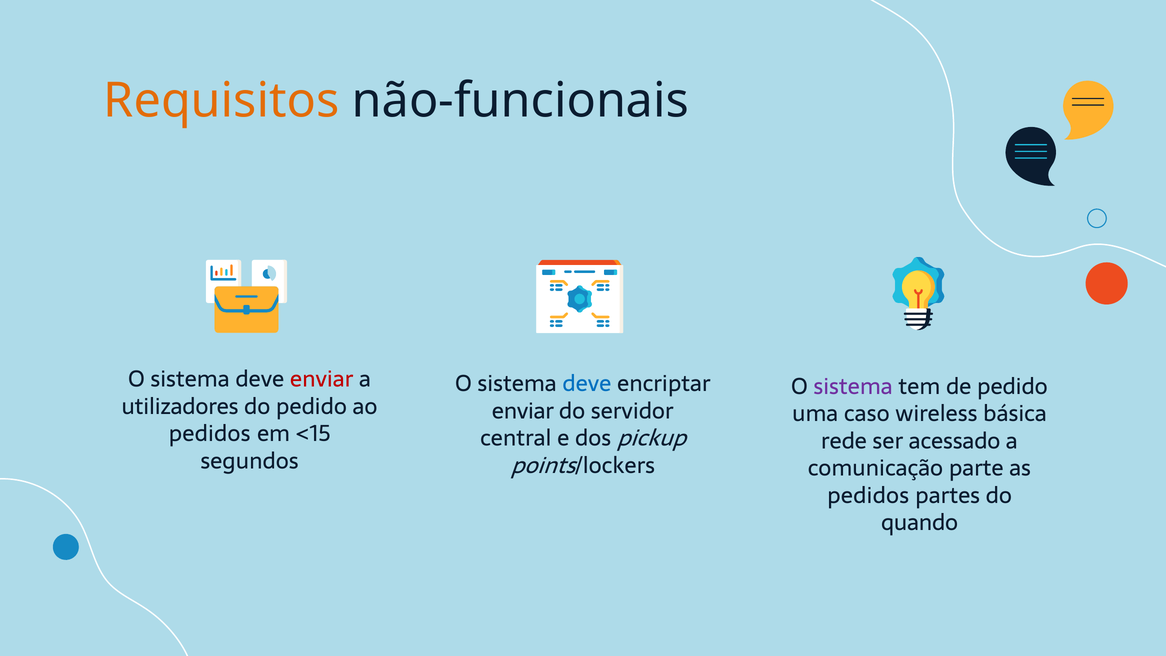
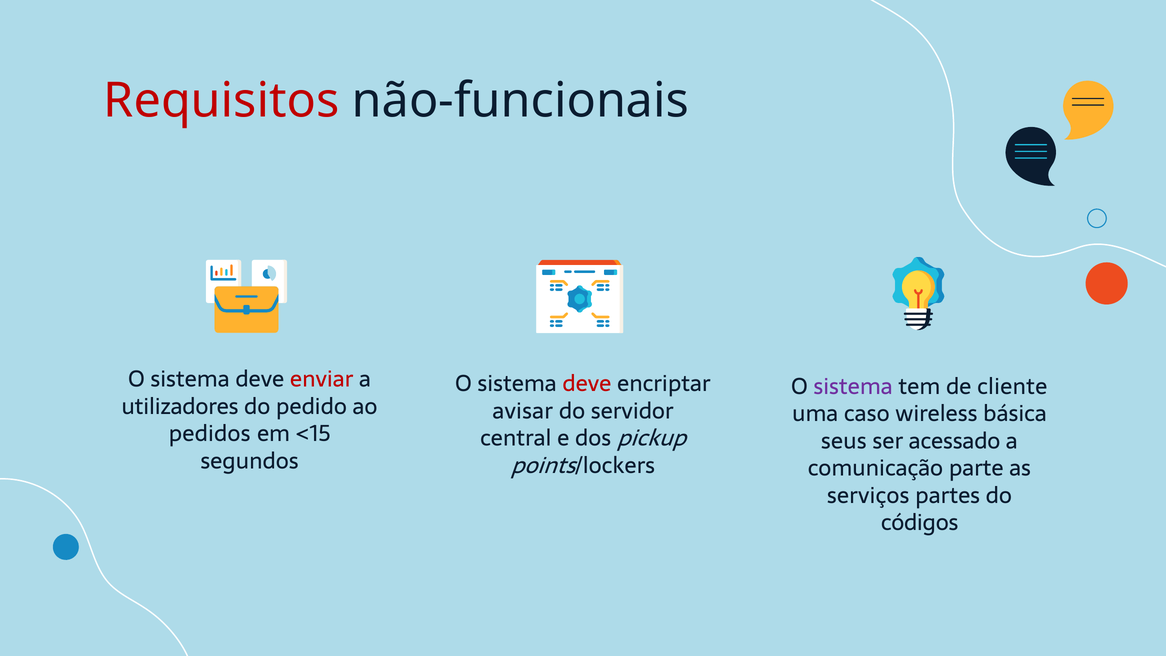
Requisitos colour: orange -> red (221, 101)
deve colour: blue -> red (587, 384)
de pedido: pedido -> cliente (1012, 387)
enviar: enviar -> avisar (523, 411)
rede: rede -> seus (844, 441)
pedidos: pedidos -> serviços (868, 496)
quando: quando -> códigos (920, 523)
